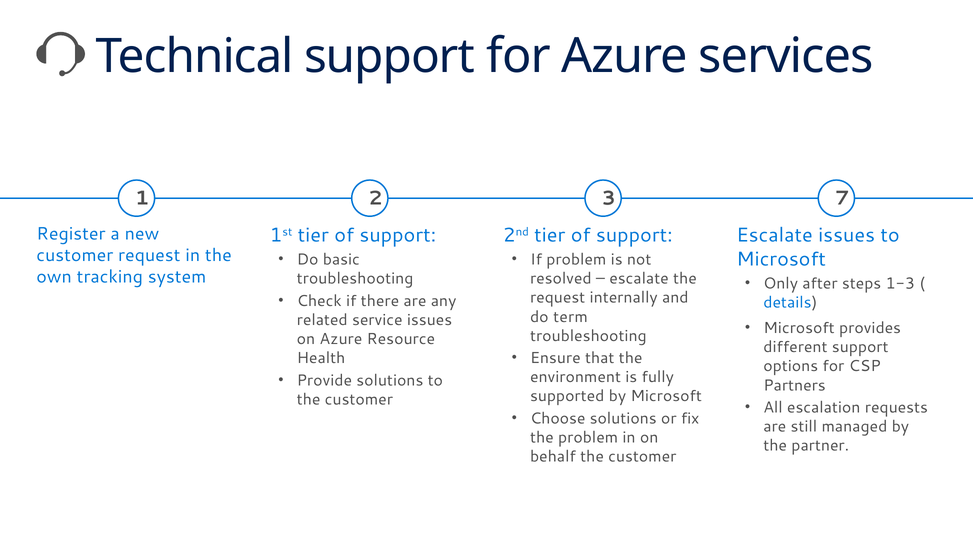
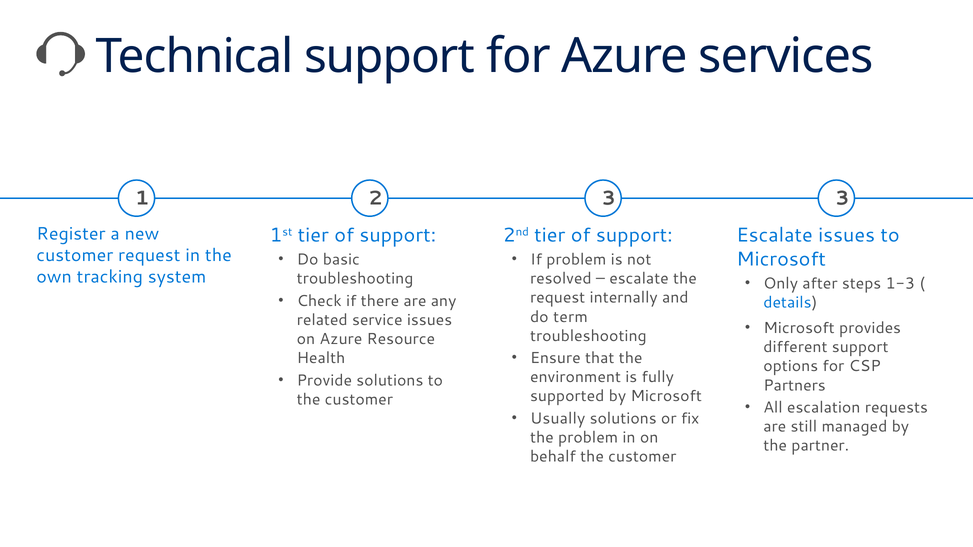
3 7: 7 -> 3 (842, 198)
Choose: Choose -> Usually (558, 419)
